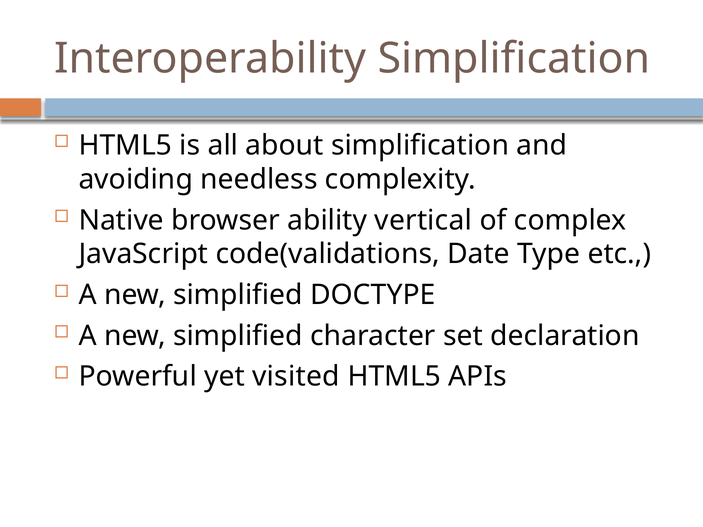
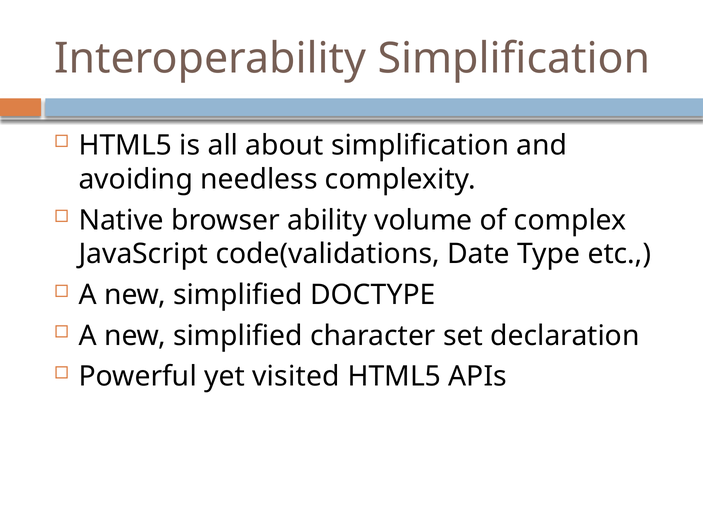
vertical: vertical -> volume (423, 220)
